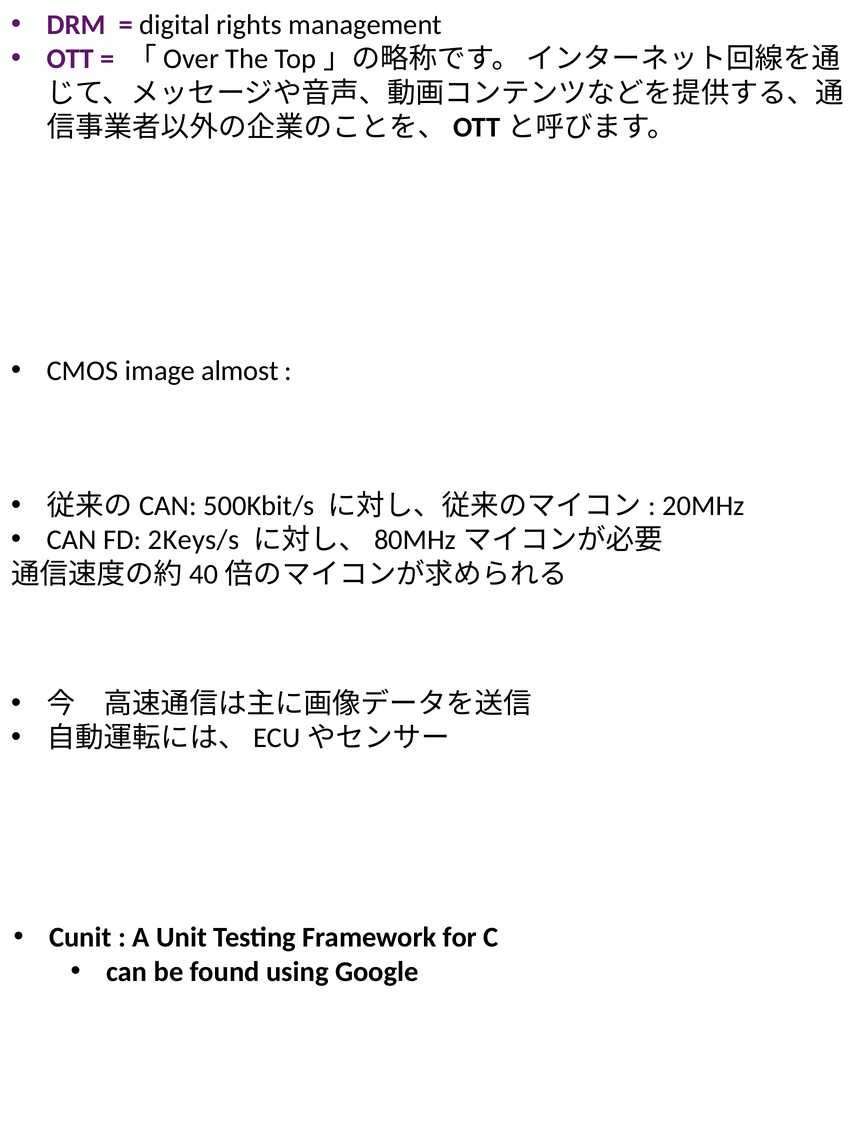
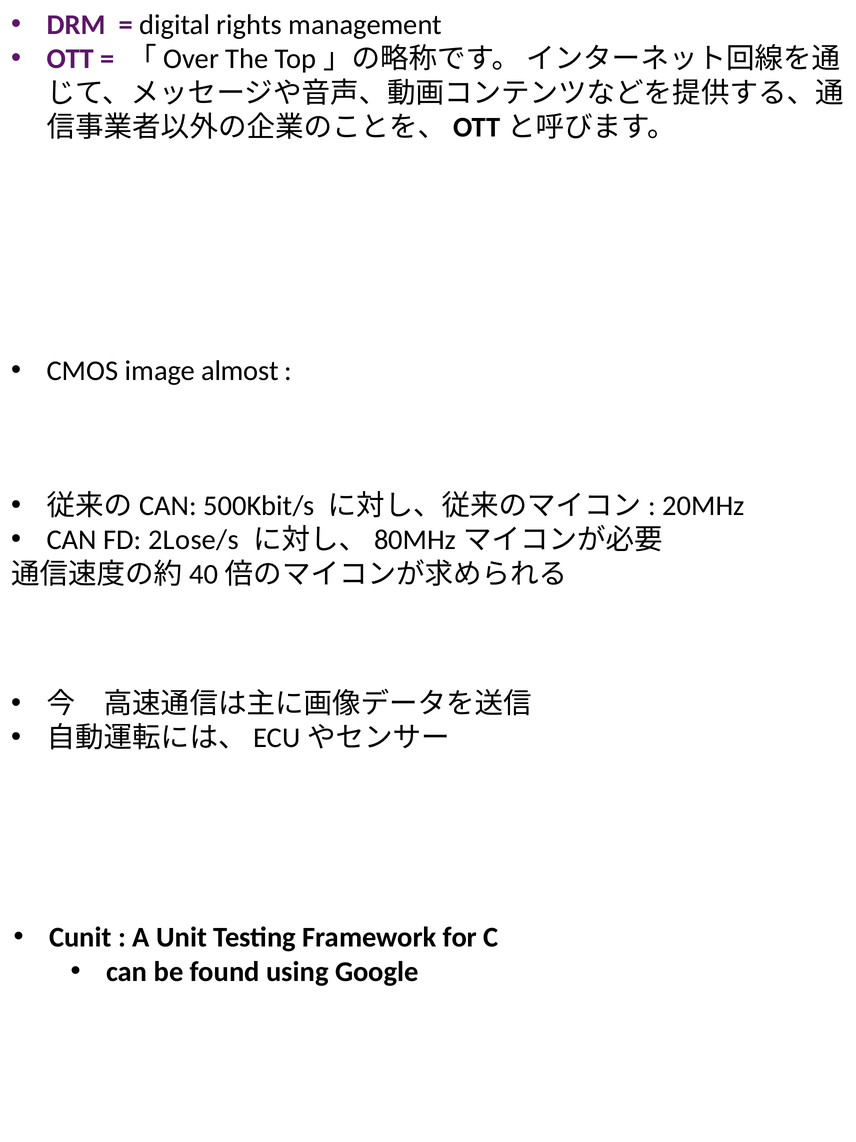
2Keys/s: 2Keys/s -> 2Lose/s (194, 540)
